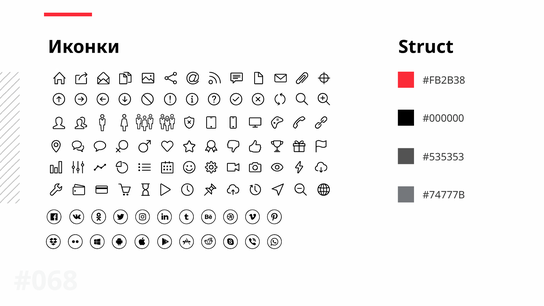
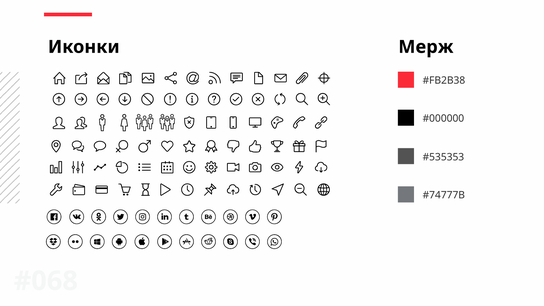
Struct: Struct -> Мерж (426, 47)
